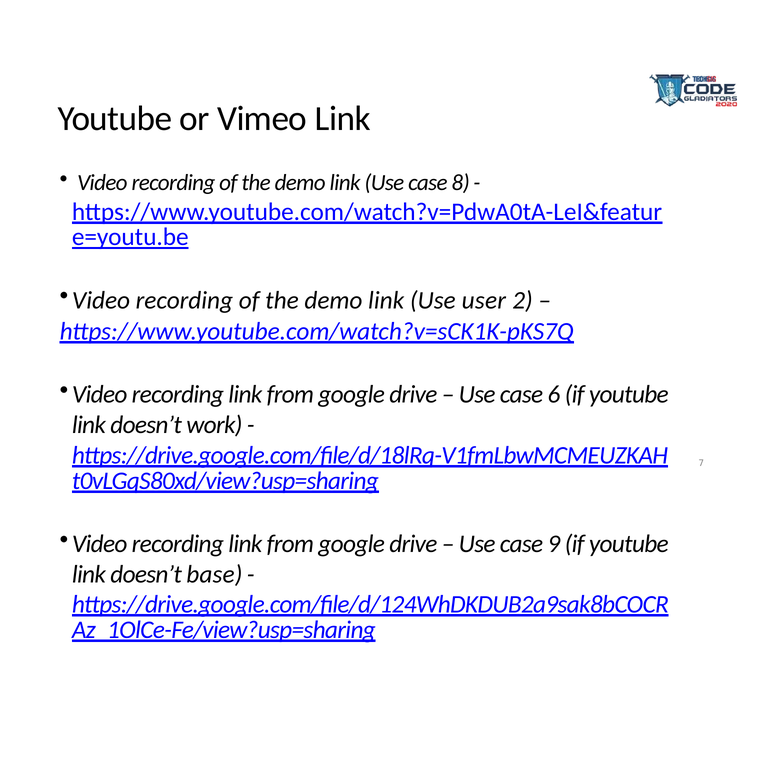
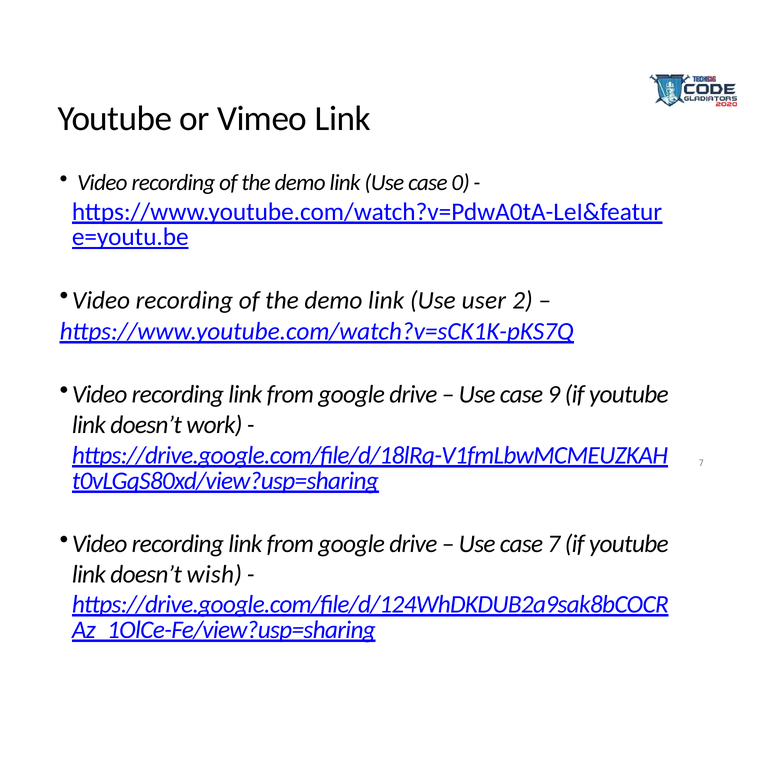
8: 8 -> 0 (461, 183)
6: 6 -> 9 (554, 395)
case 9: 9 -> 7 (554, 544)
base: base -> wish (214, 574)
